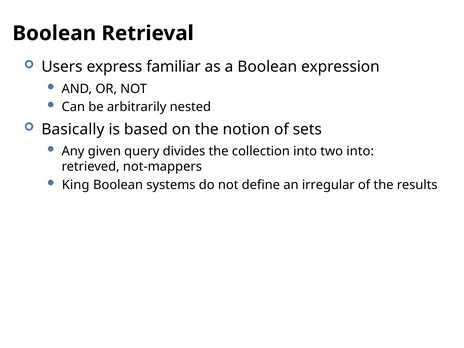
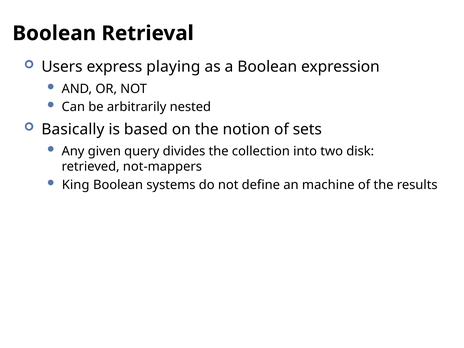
familiar: familiar -> playing (173, 67)
two into: into -> disk (360, 151)
irregular: irregular -> machine (328, 185)
